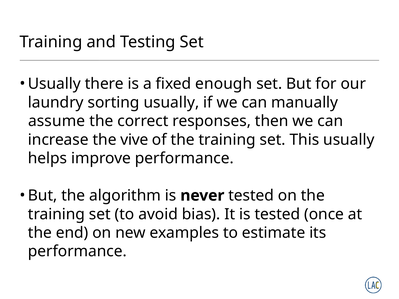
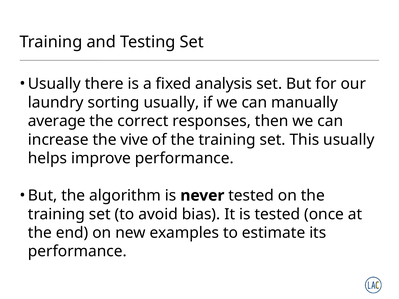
enough: enough -> analysis (224, 84)
assume: assume -> average (57, 121)
